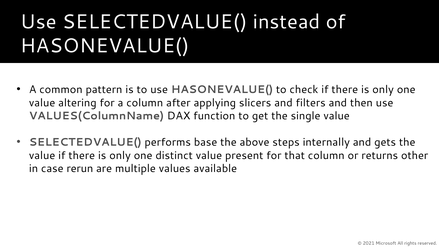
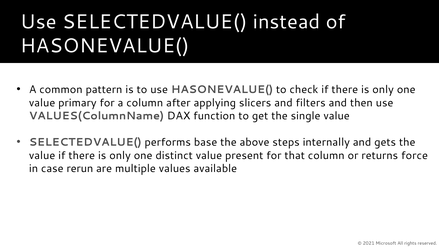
altering: altering -> primary (77, 103)
other: other -> force (415, 155)
